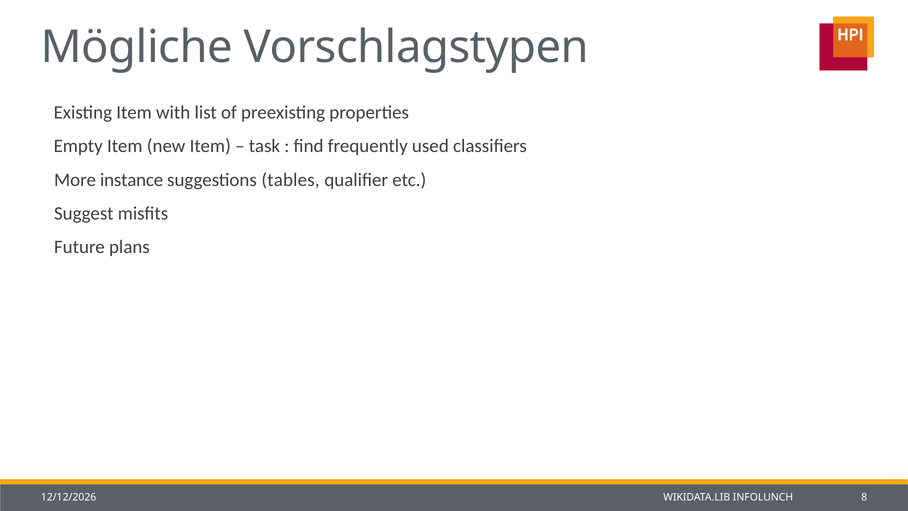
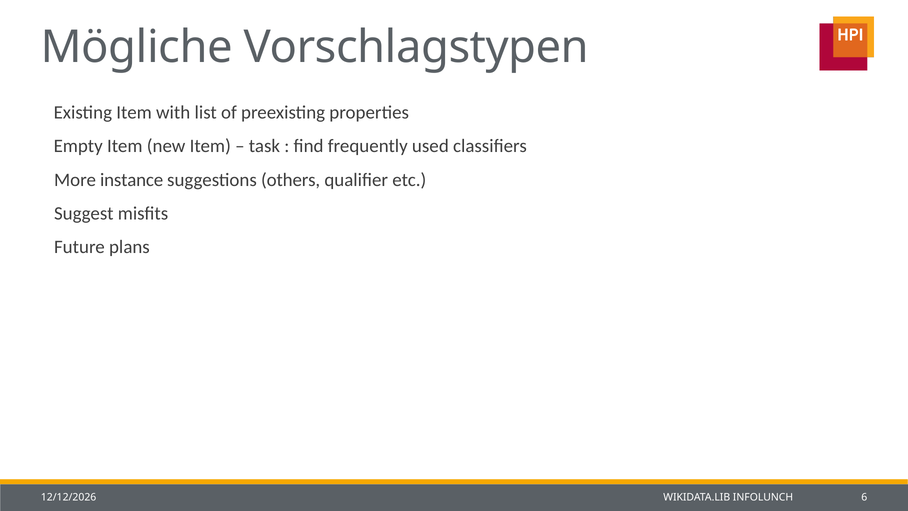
tables: tables -> others (291, 180)
8: 8 -> 6 (864, 497)
